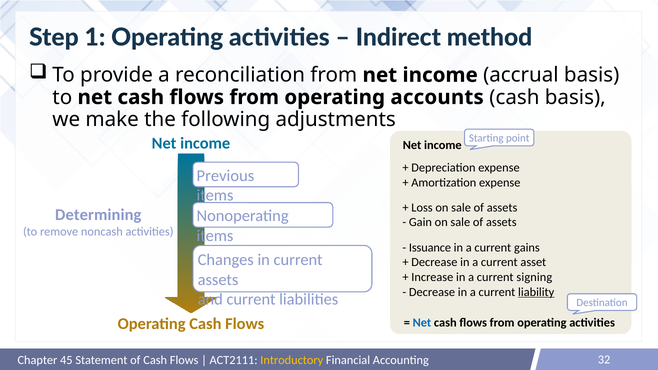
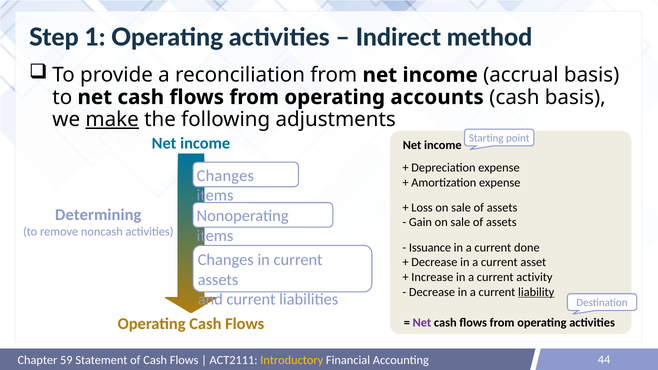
make underline: none -> present (112, 120)
Previous: Previous -> Changes (225, 176)
gains: gains -> done (527, 248)
signing: signing -> activity (534, 277)
Net colour: blue -> purple (422, 323)
45: 45 -> 59 (66, 360)
32: 32 -> 44 (604, 360)
